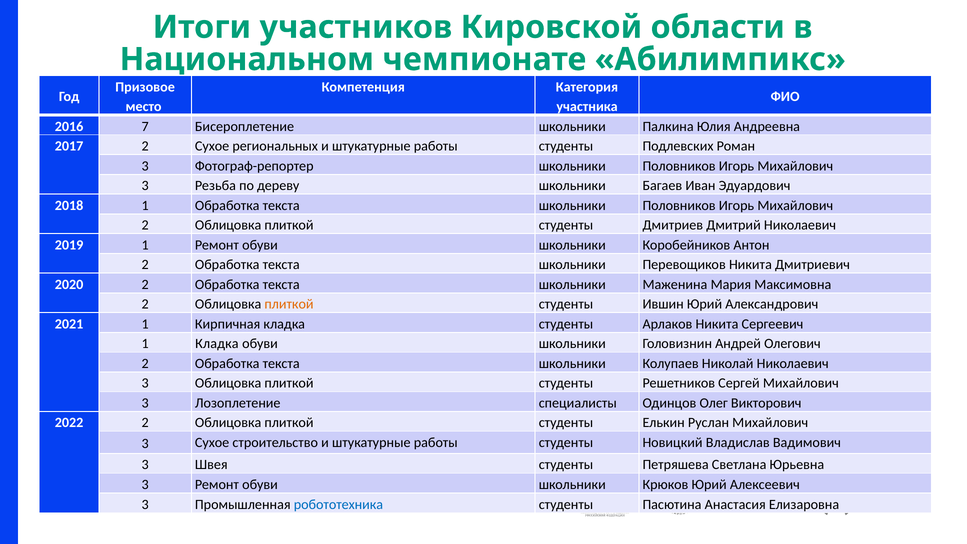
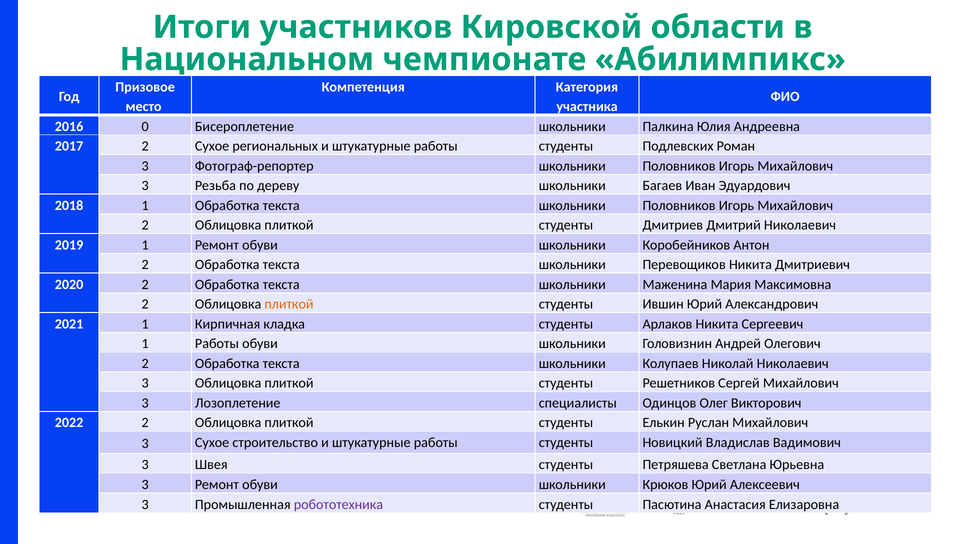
7: 7 -> 0 (145, 126)
1 Кладка: Кладка -> Работы (217, 344)
робототехника colour: blue -> purple (338, 504)
